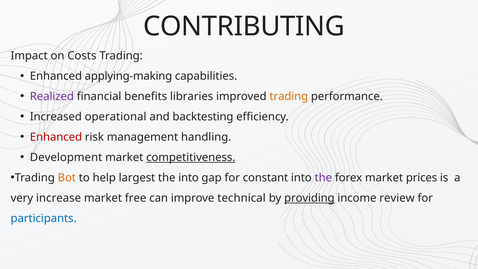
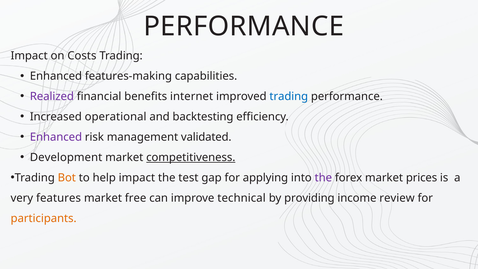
CONTRIBUTING: CONTRIBUTING -> PERFORMANCE (244, 26)
applying-making: applying-making -> features-making (128, 76)
libraries: libraries -> internet (192, 97)
trading colour: orange -> blue (289, 97)
Enhanced colour: red -> purple (56, 137)
handling: handling -> validated (206, 137)
help largest: largest -> impact (137, 178)
the into: into -> test (188, 178)
constant: constant -> applying (265, 178)
increase: increase -> features (59, 198)
providing underline: present -> none (309, 198)
participants colour: blue -> orange (44, 218)
